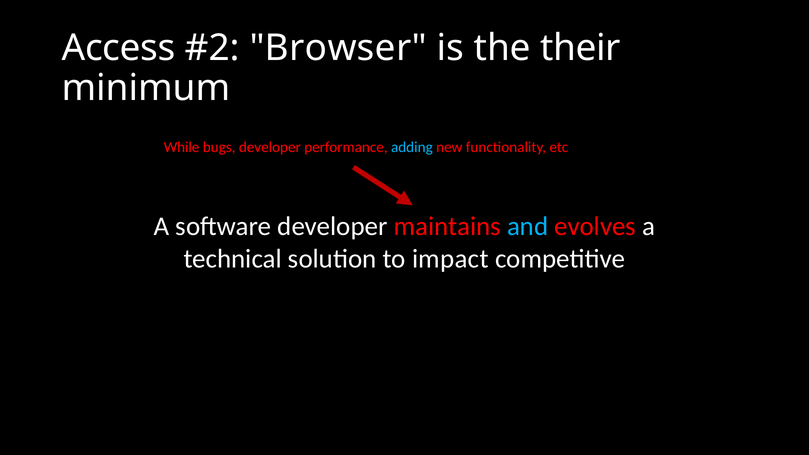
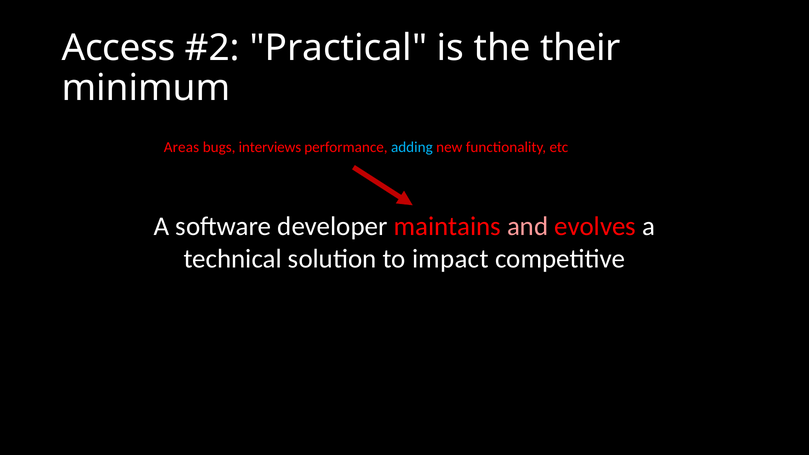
Browser: Browser -> Practical (338, 48)
While: While -> Areas (181, 147)
bugs developer: developer -> interviews (270, 147)
and colour: light blue -> pink (528, 226)
